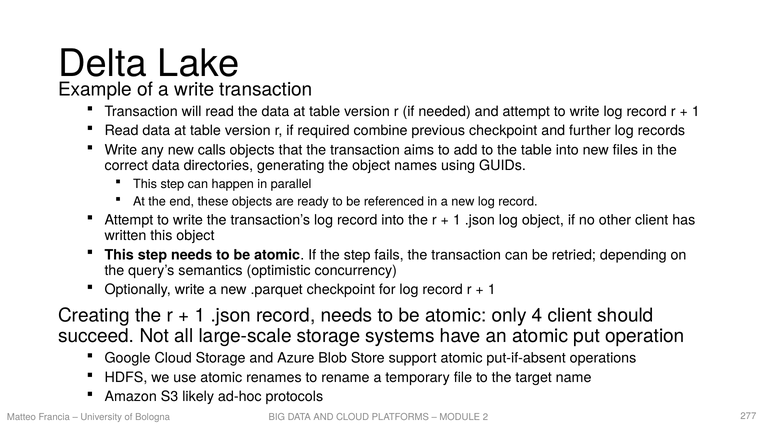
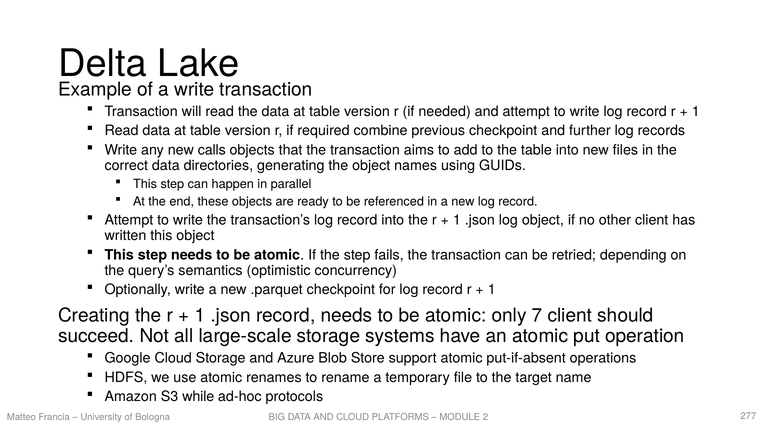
4: 4 -> 7 (537, 316)
likely: likely -> while (198, 397)
